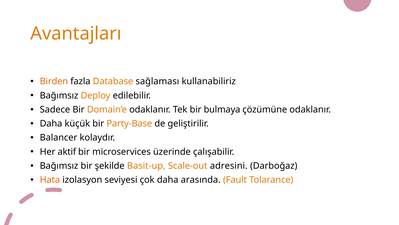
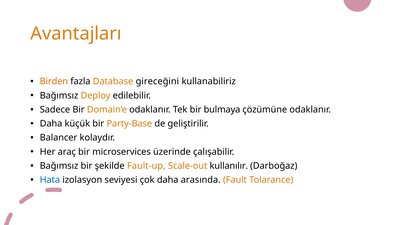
sağlaması: sağlaması -> gireceğini (157, 81)
aktif: aktif -> araç (67, 151)
Basit-up: Basit-up -> Fault-up (146, 165)
adresini: adresini -> kullanılır (229, 165)
Hata colour: orange -> blue (50, 179)
